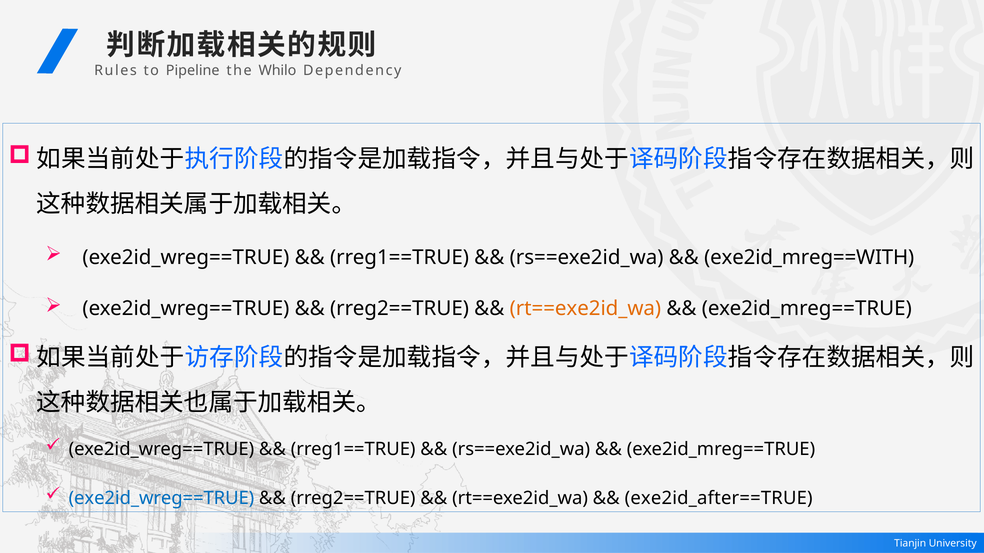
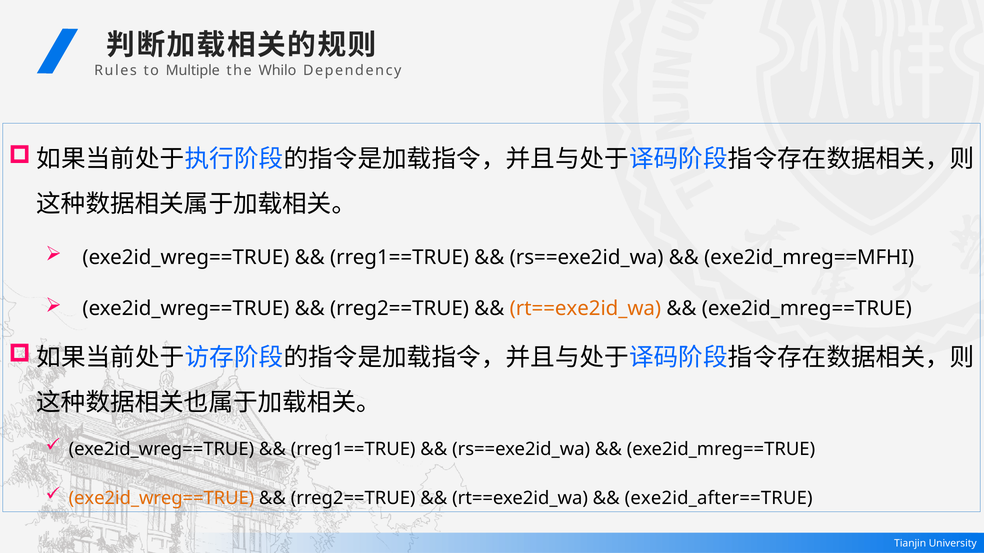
Pipeline: Pipeline -> Multiple (193, 71)
exe2id_mreg==WITH: exe2id_mreg==WITH -> exe2id_mreg==MFHI (809, 258)
exe2id_wreg==TRUE colour: blue -> orange (161, 499)
